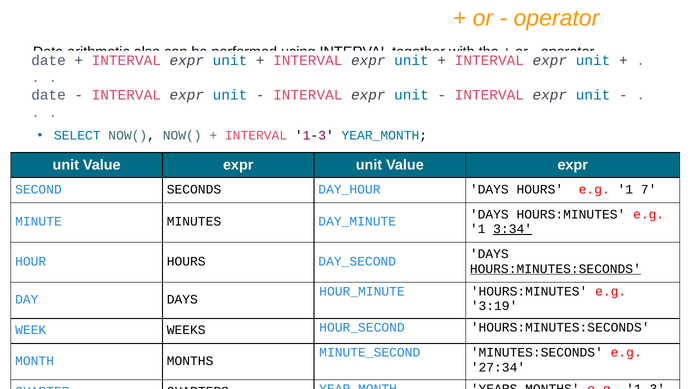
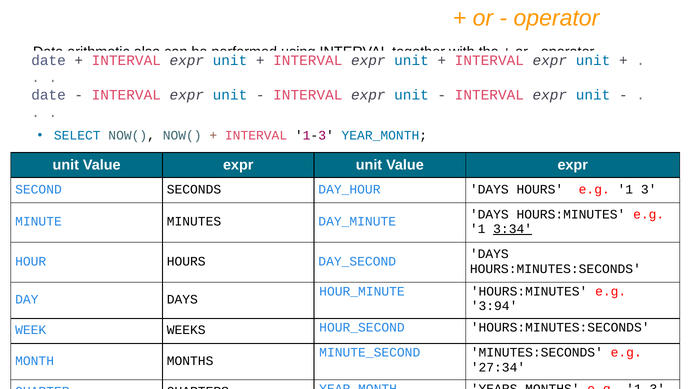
7: 7 -> 3 (649, 189)
HOURS:MINUTES:SECONDS underline: present -> none (555, 269)
3:19: 3:19 -> 3:94 (494, 306)
